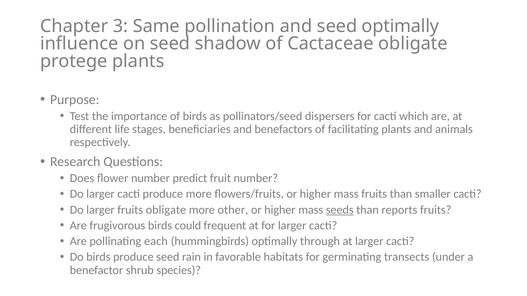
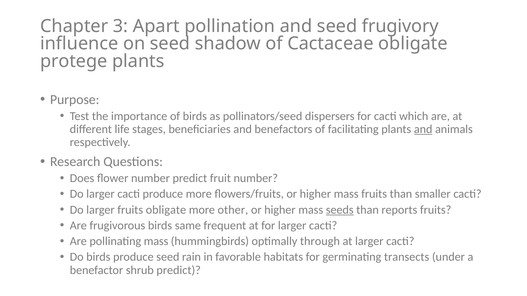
Same: Same -> Apart (156, 26)
seed optimally: optimally -> frugivory (400, 26)
and underline: none -> present (423, 129)
could: could -> same (188, 226)
pollinating each: each -> mass (156, 242)
shrub species: species -> predict (179, 270)
